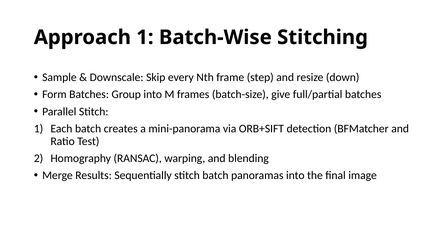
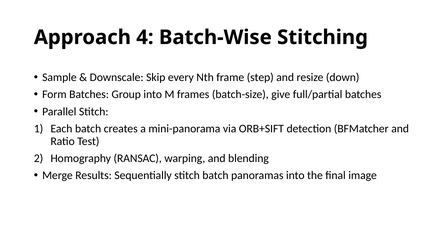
Approach 1: 1 -> 4 (145, 37)
